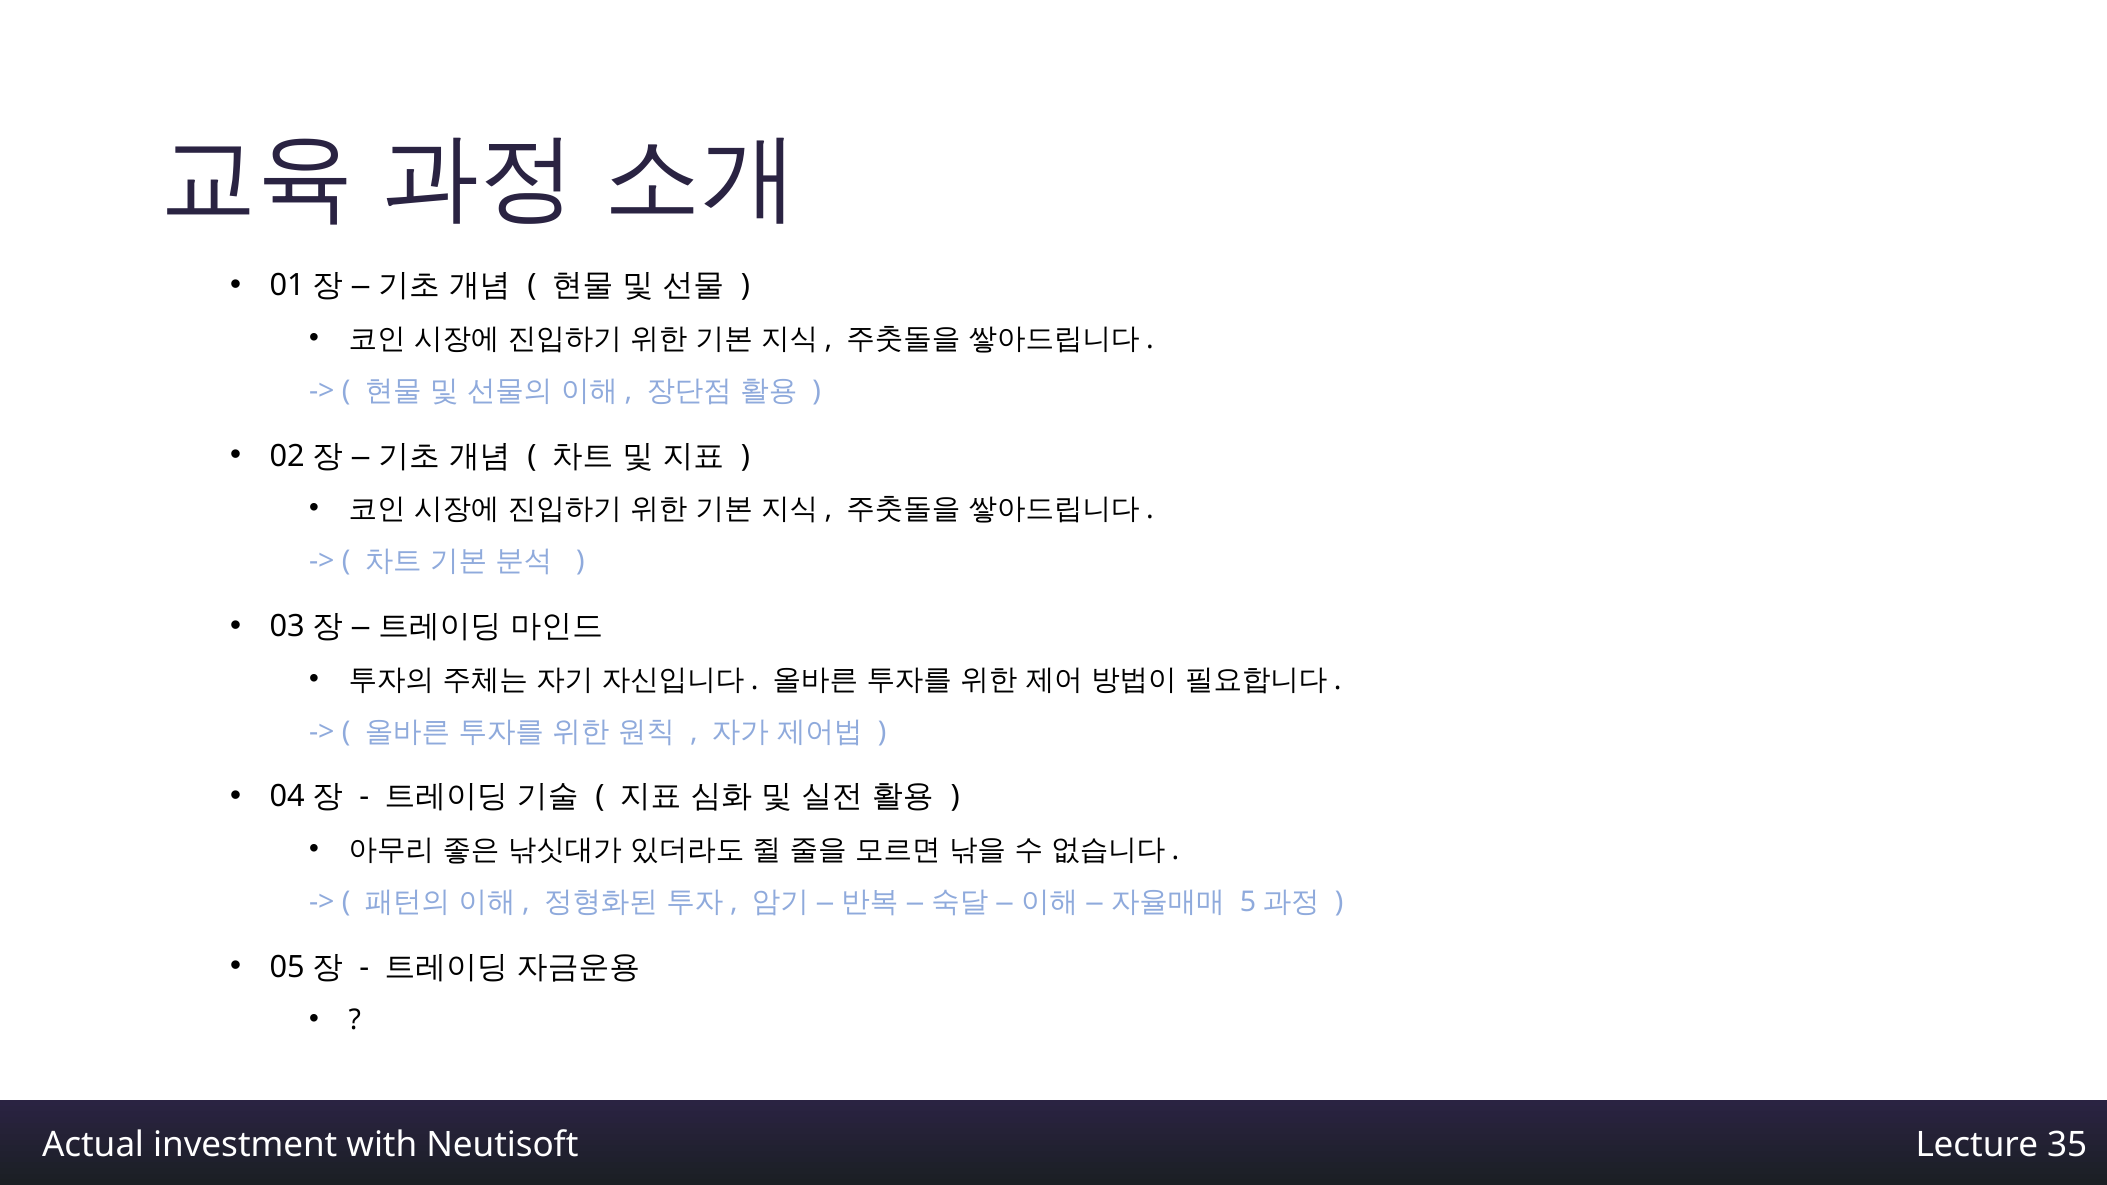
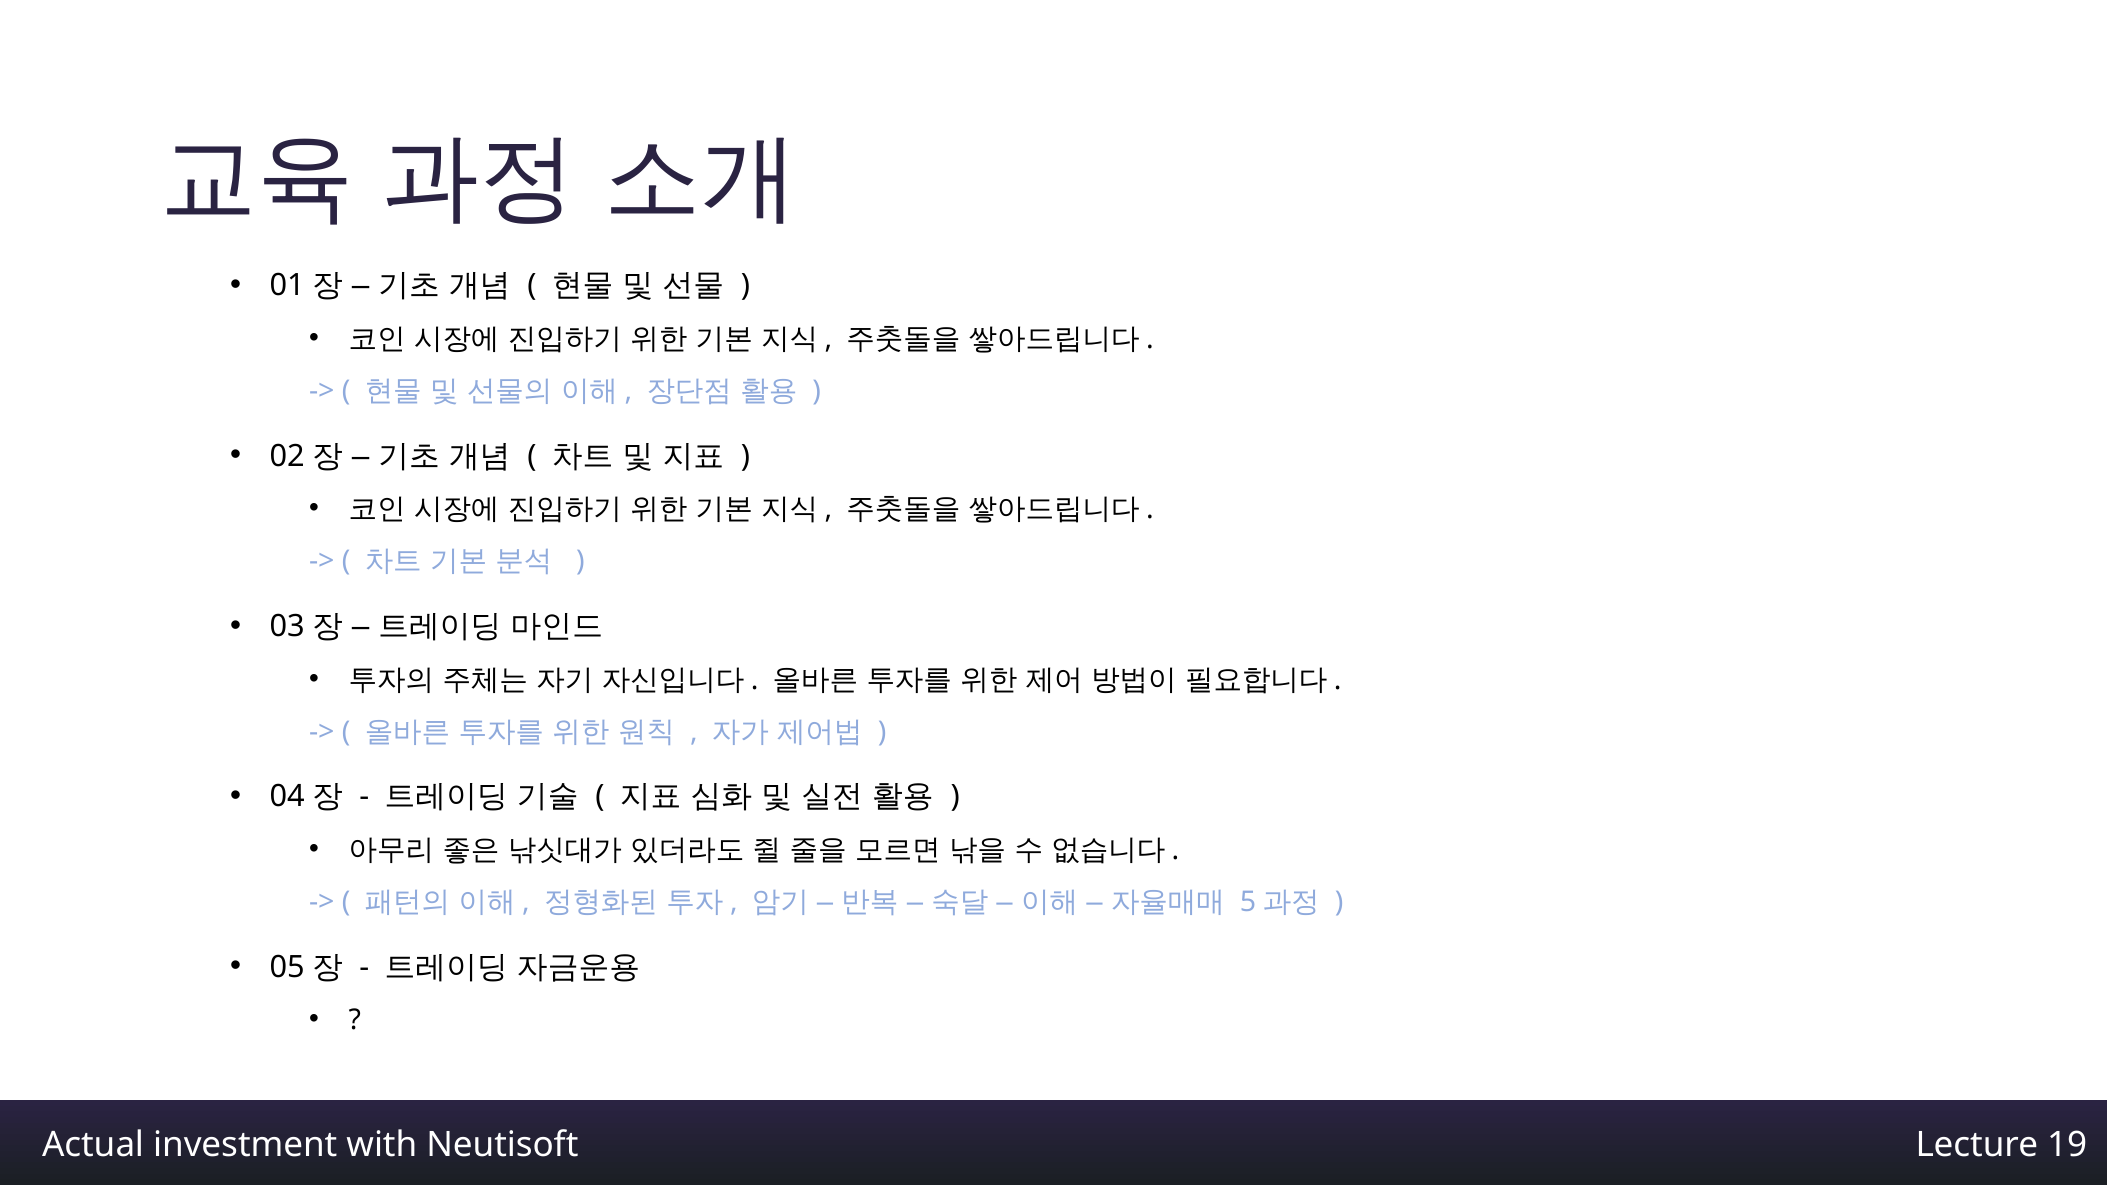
35: 35 -> 19 (2067, 1145)
